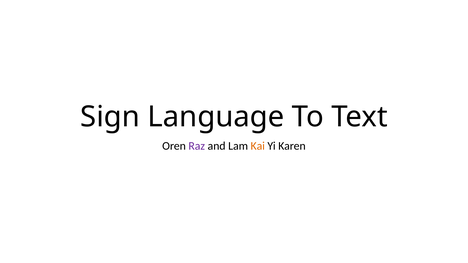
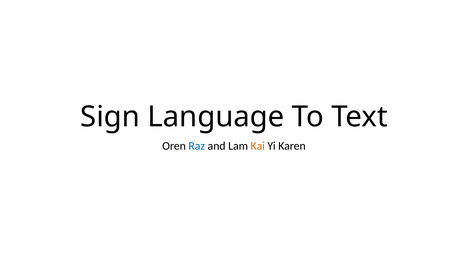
Raz colour: purple -> blue (197, 146)
